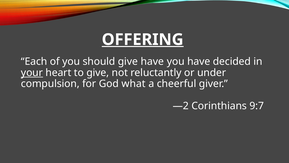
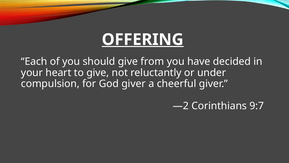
give have: have -> from (152, 61)
your underline: present -> none (32, 72)
God what: what -> giver (134, 84)
